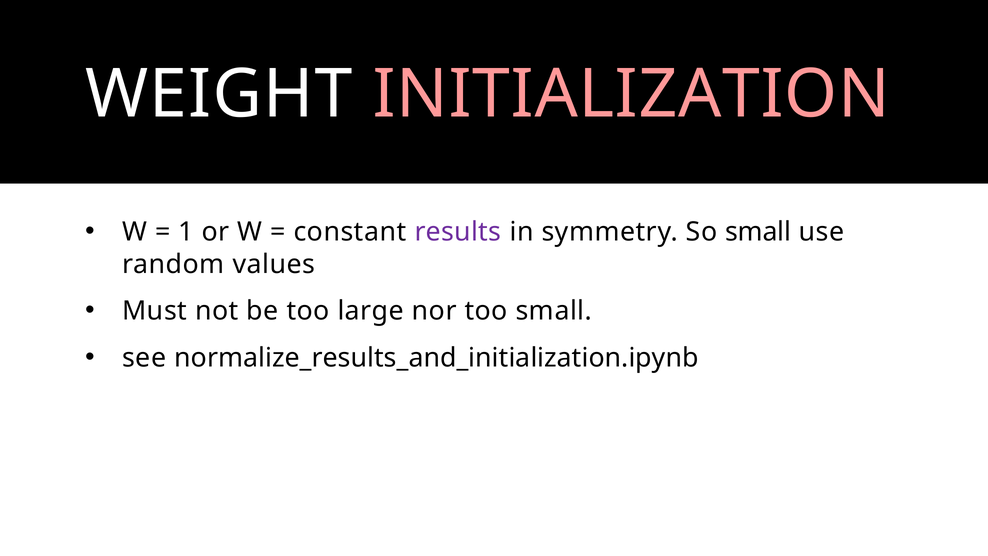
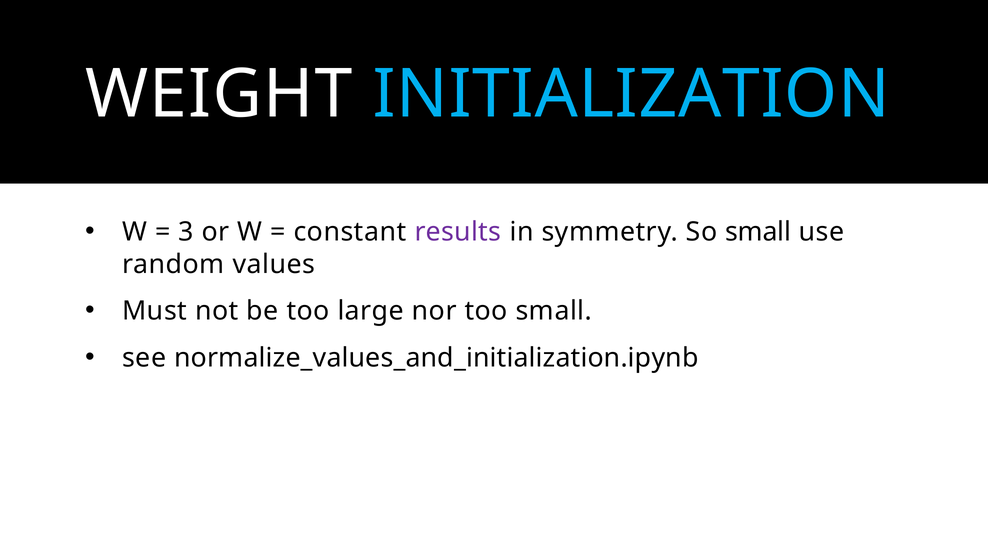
INITIALIZATION colour: pink -> light blue (631, 94)
1: 1 -> 3 (186, 232)
normalize_results_and_initialization.ipynb: normalize_results_and_initialization.ipynb -> normalize_values_and_initialization.ipynb (436, 358)
